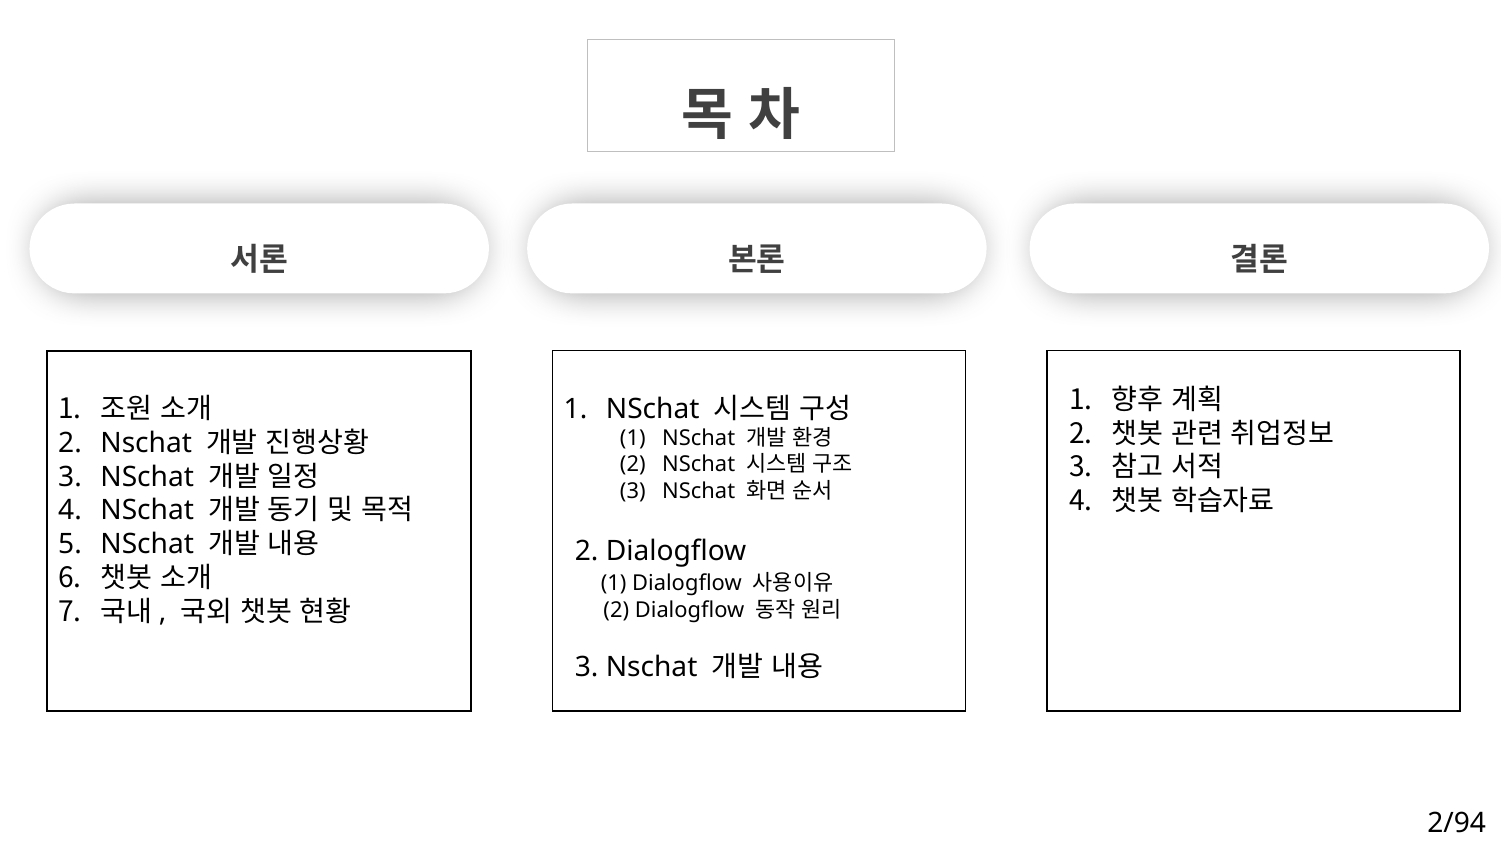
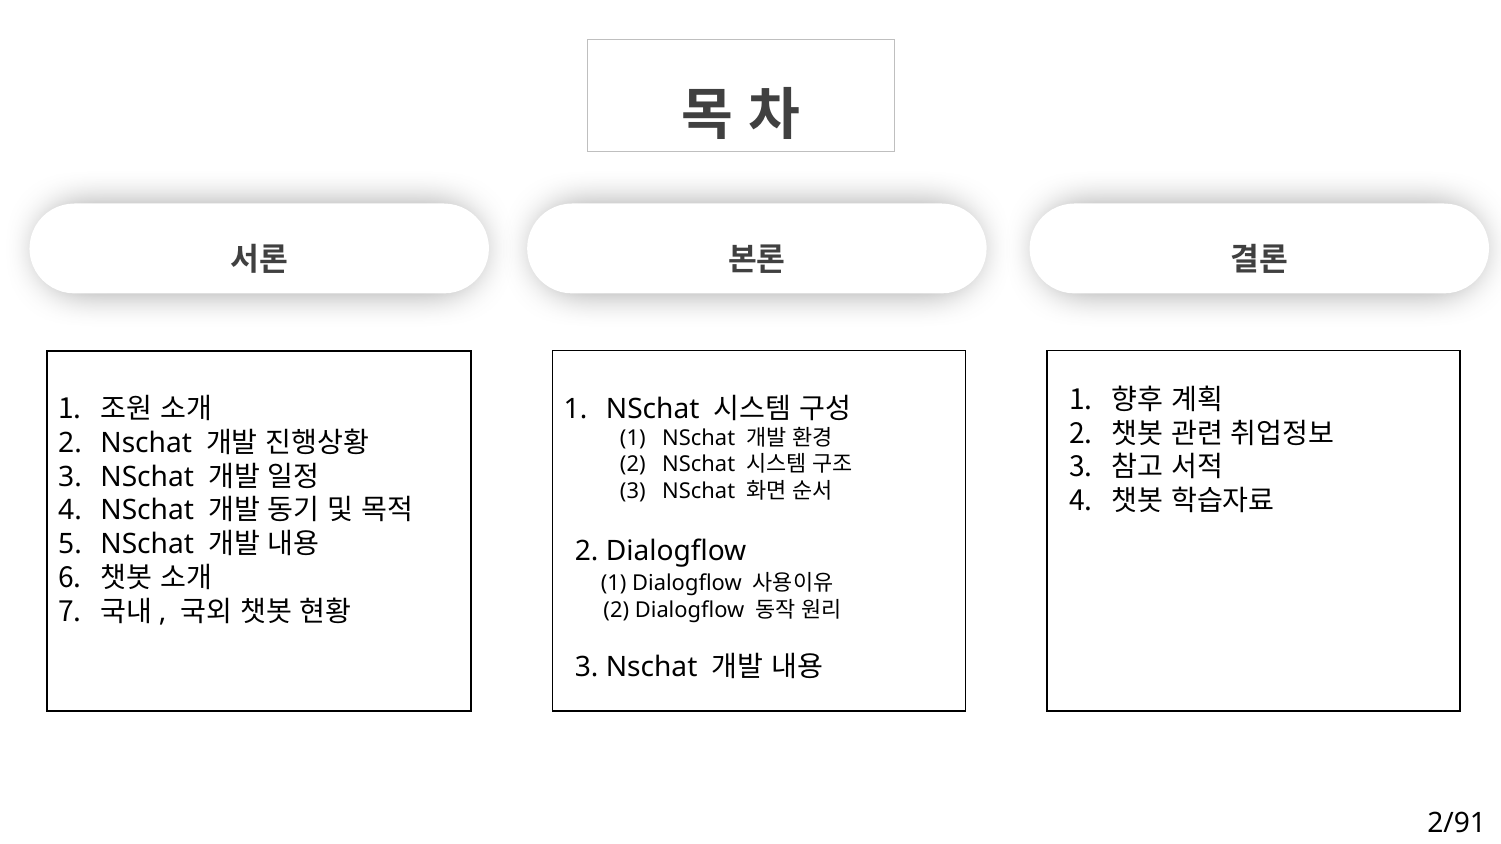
2/94: 2/94 -> 2/91 (1457, 823)
